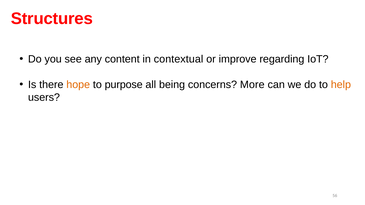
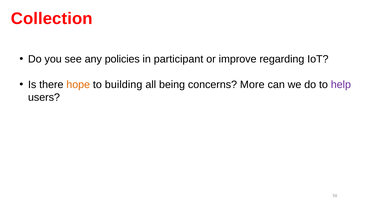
Structures: Structures -> Collection (52, 19)
content: content -> policies (122, 59)
contextual: contextual -> participant (179, 59)
purpose: purpose -> building (124, 85)
help colour: orange -> purple (341, 85)
